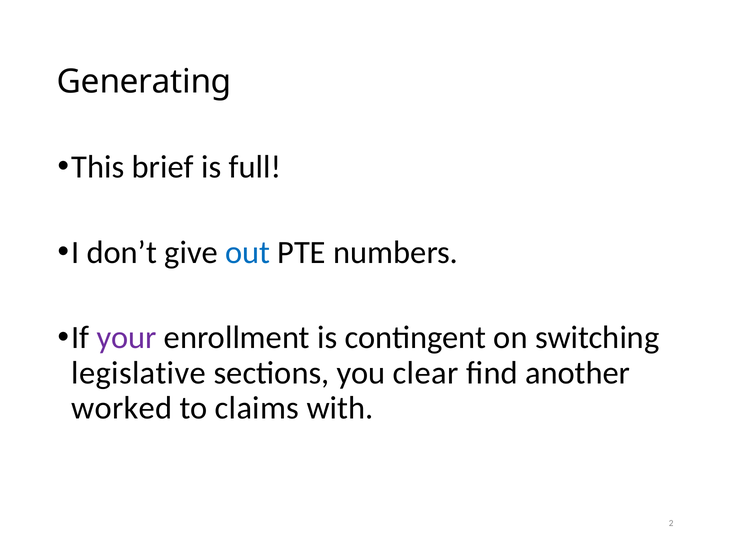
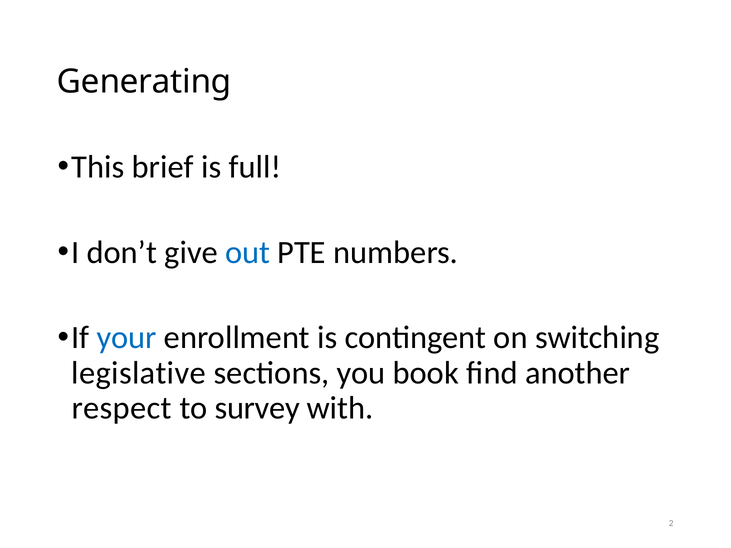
your colour: purple -> blue (127, 338)
clear: clear -> book (426, 373)
worked: worked -> respect (122, 408)
claims: claims -> survey (257, 408)
